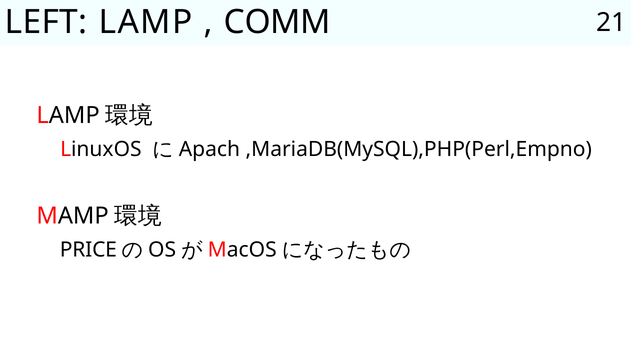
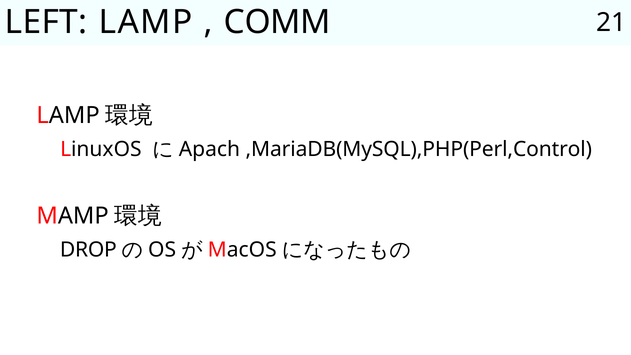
,MariaDB(MySQL),PHP(Perl,Empno: ,MariaDB(MySQL),PHP(Perl,Empno -> ,MariaDB(MySQL),PHP(Perl,Control (419, 149)
PRICE: PRICE -> DROP (88, 250)
